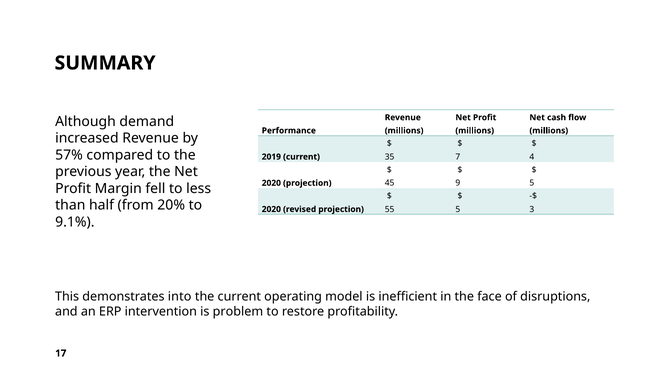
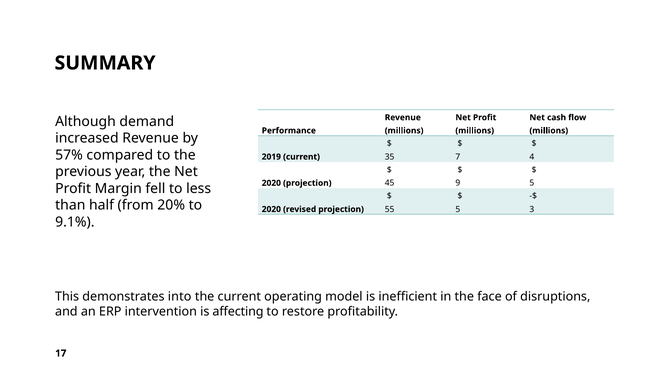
problem: problem -> affecting (238, 312)
